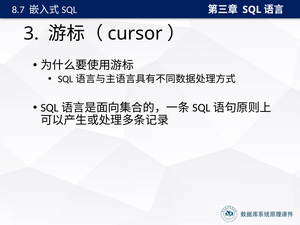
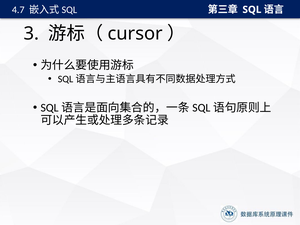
8.7: 8.7 -> 4.7 (18, 10)
